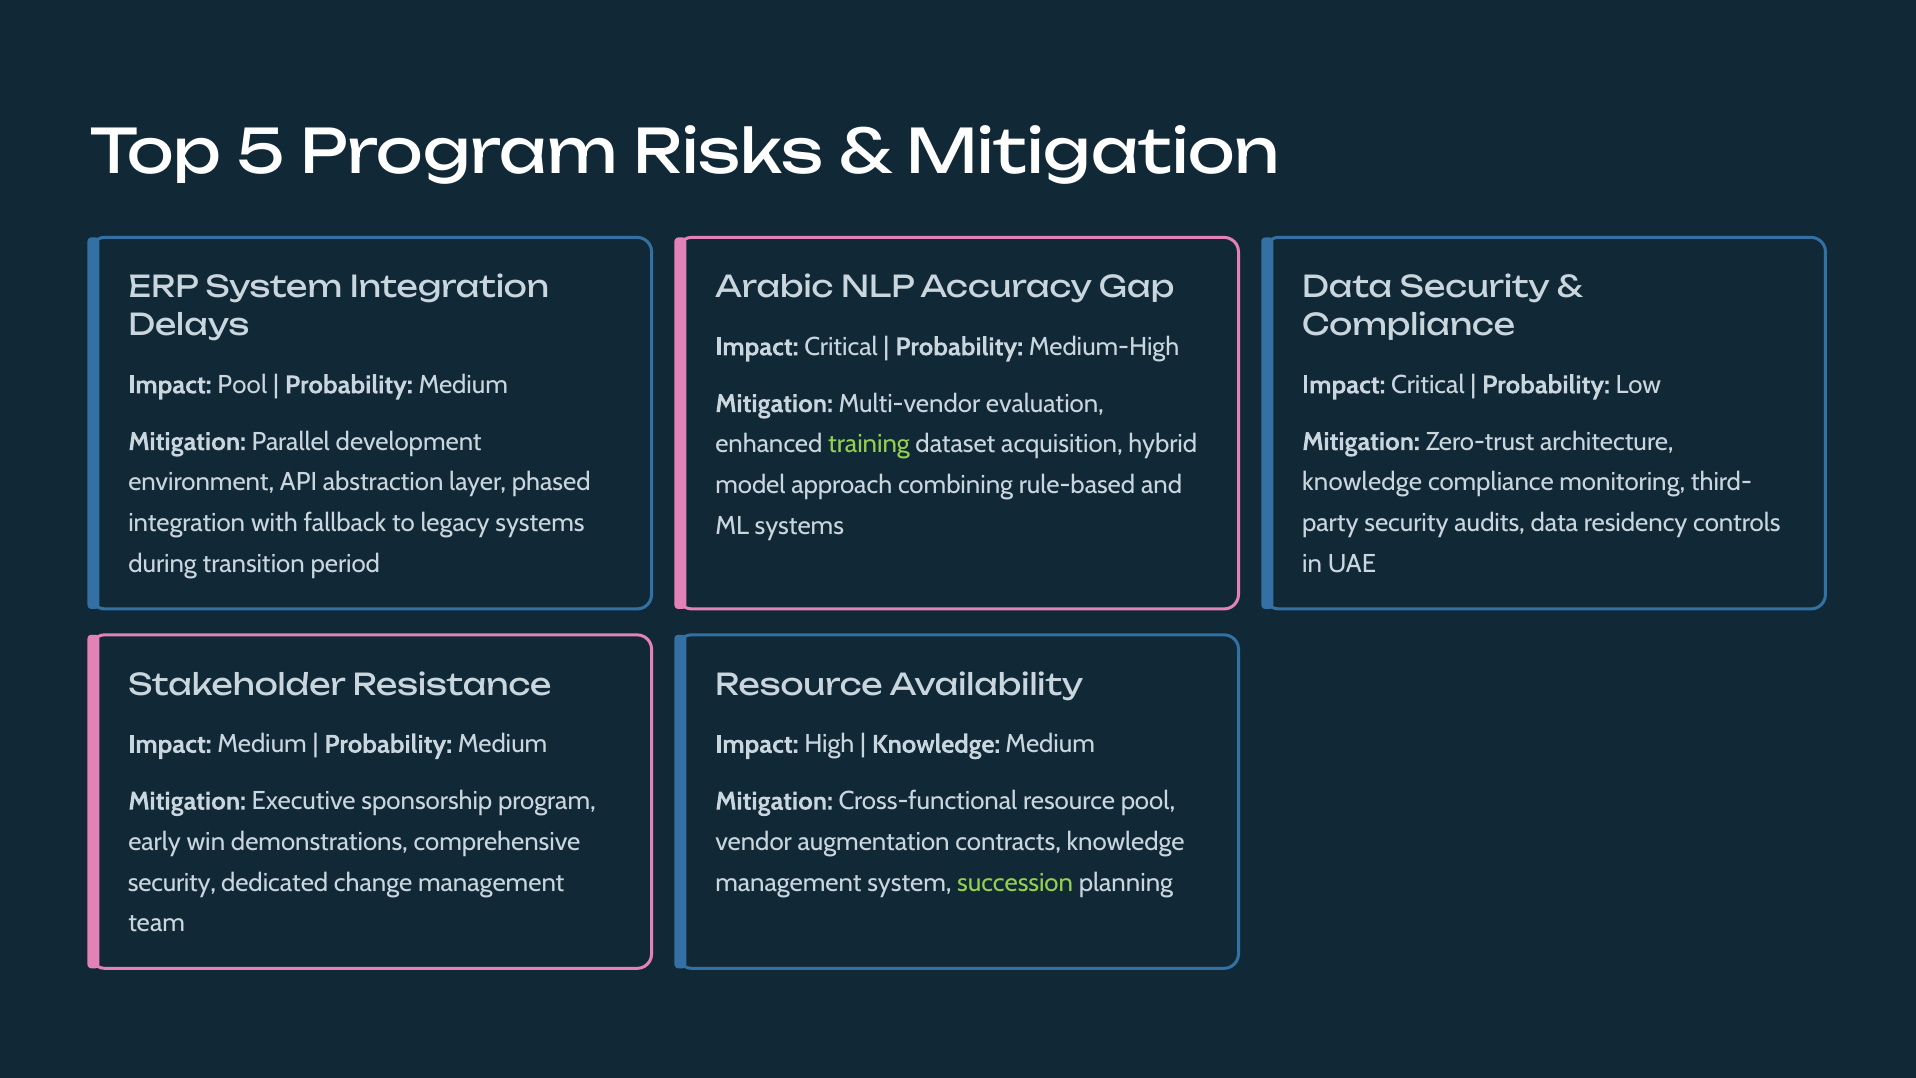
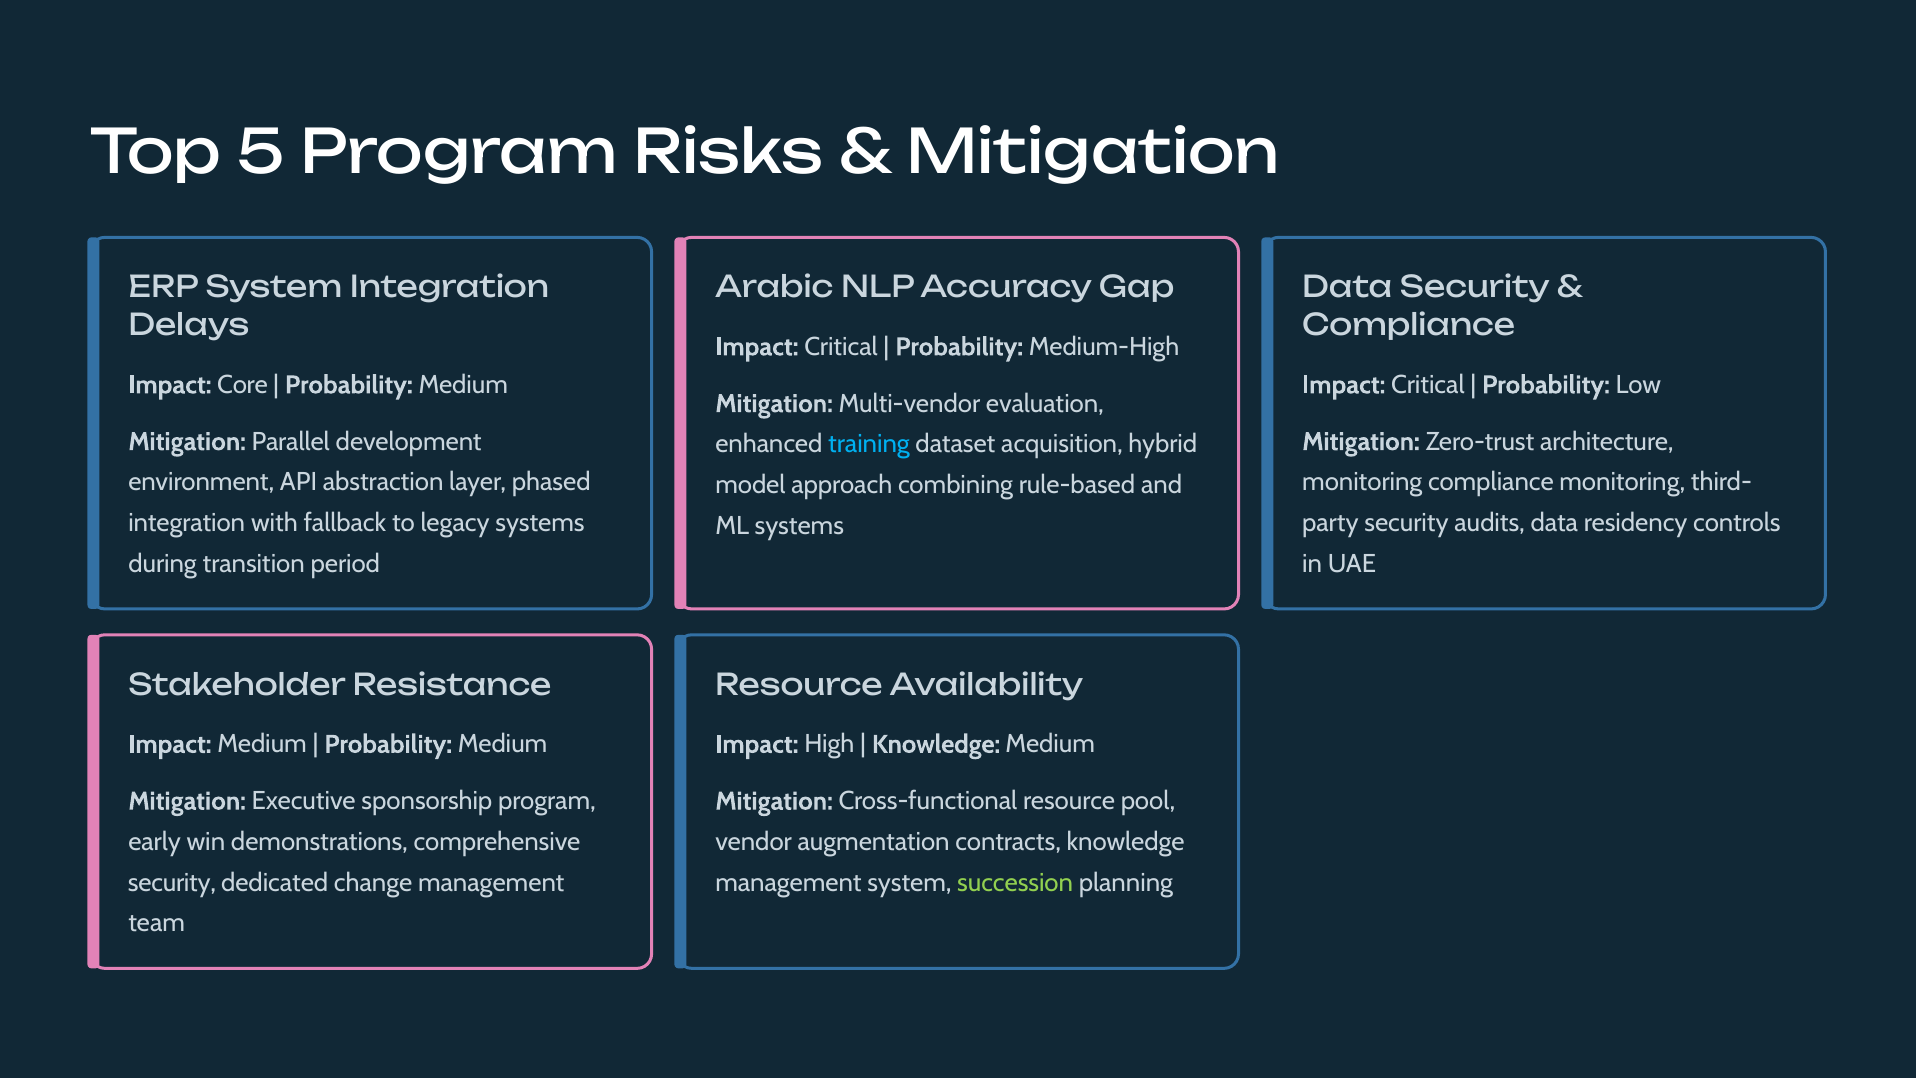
Impact Pool: Pool -> Core (243, 385)
training colour: light green -> light blue (869, 444)
knowledge: knowledge -> monitoring (1362, 482)
